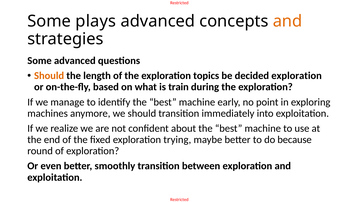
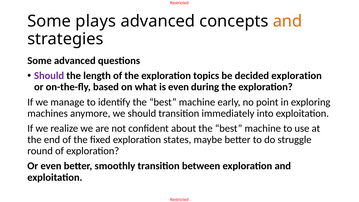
Should colour: orange -> purple (49, 76)
is train: train -> even (179, 87)
trying: trying -> states (177, 140)
because: because -> struggle (295, 140)
